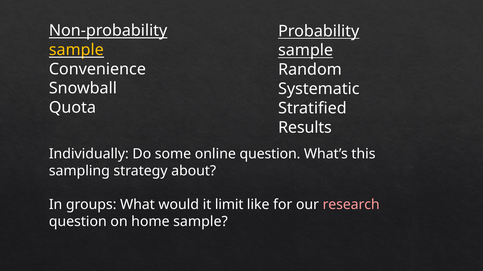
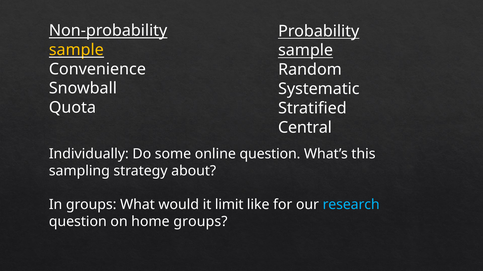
Results: Results -> Central (305, 128)
research colour: pink -> light blue (351, 205)
home sample: sample -> groups (200, 222)
